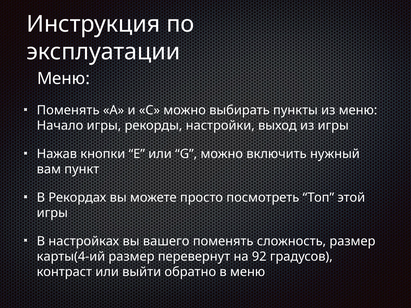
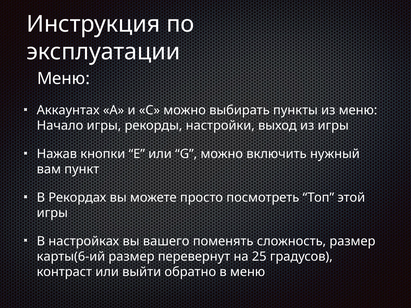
Поменять: Поменять -> Аккаунтах (68, 110)
карты(4-ий: карты(4-ий -> карты(6-ий (71, 257)
92: 92 -> 25 (259, 257)
